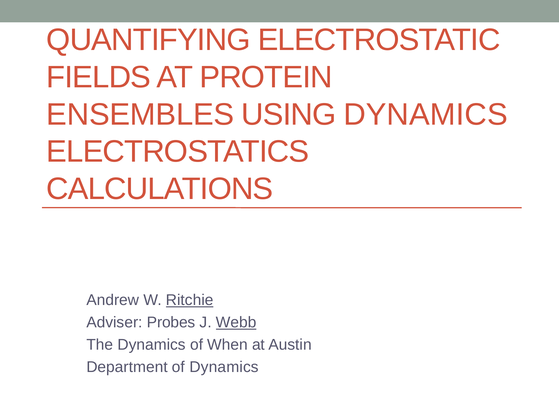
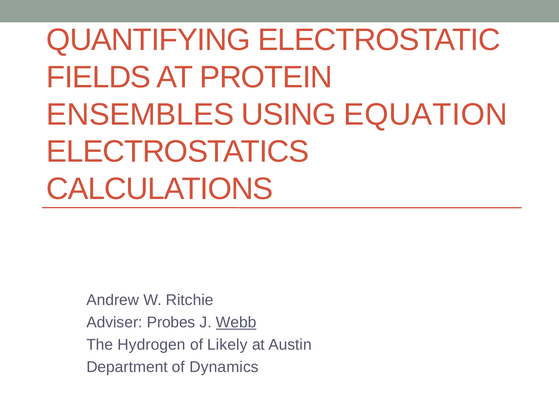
USING DYNAMICS: DYNAMICS -> EQUATION (425, 115)
Ritchie underline: present -> none (190, 300)
The Dynamics: Dynamics -> Hydrogen (152, 345)
When: When -> Likely (227, 345)
